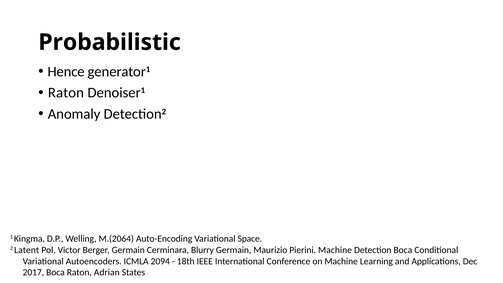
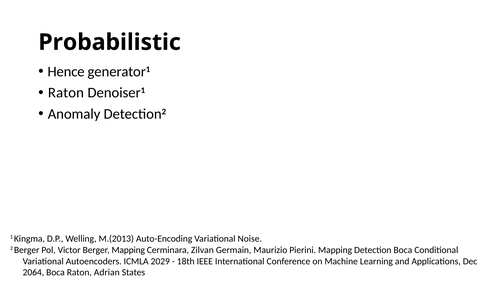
M.(2064: M.(2064 -> M.(2013 (116, 239)
Space: Space -> Noise (250, 239)
2 Latent: Latent -> Berger (27, 250)
Berger Germain: Germain -> Mapping (128, 250)
Blurry: Blurry -> Zilvan (202, 250)
Pierini Machine: Machine -> Mapping (335, 250)
2094: 2094 -> 2029 (160, 261)
2017: 2017 -> 2064 (33, 272)
